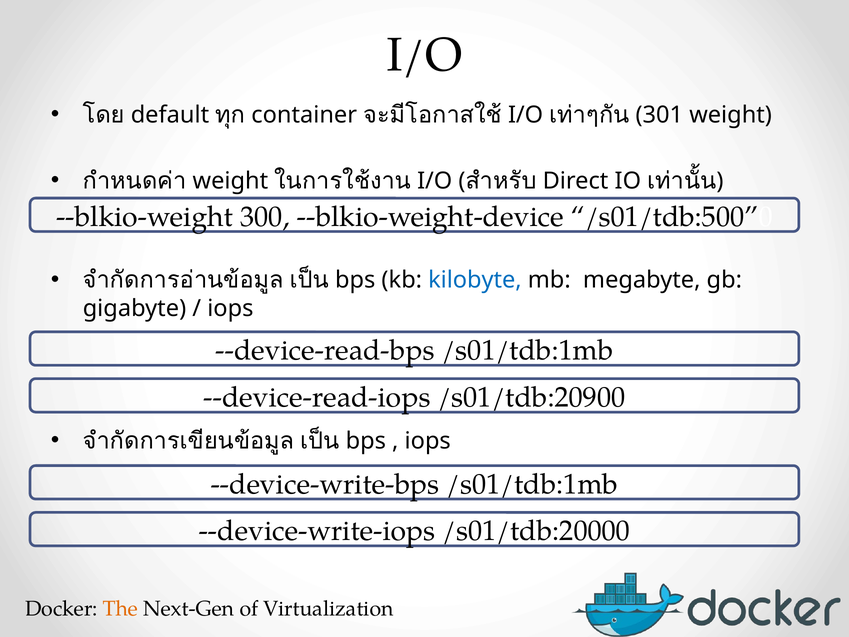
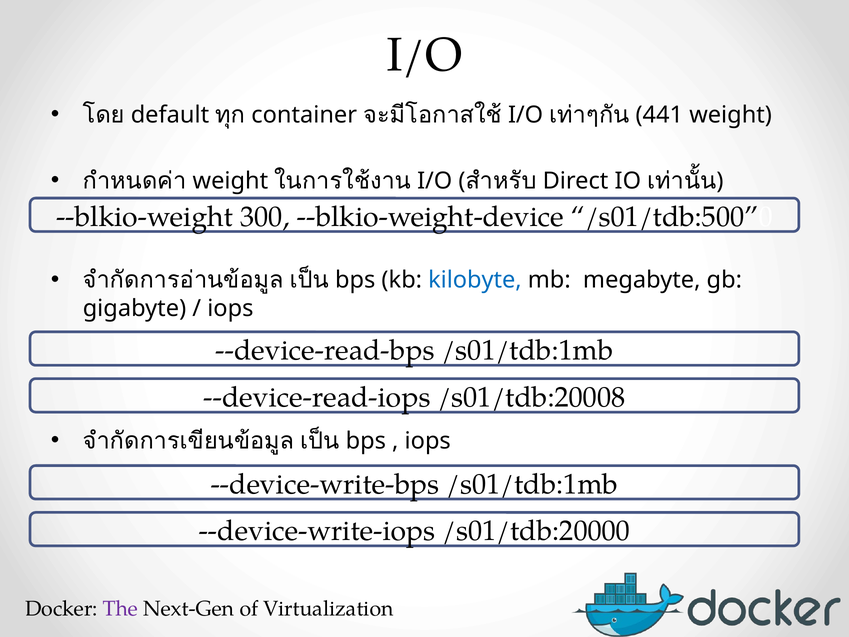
301: 301 -> 441 (659, 115)
/s01/tdb:20900: /s01/tdb:20900 -> /s01/tdb:20008 (531, 397)
The colour: orange -> purple (120, 609)
